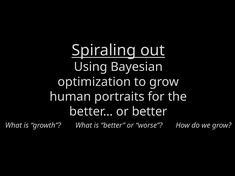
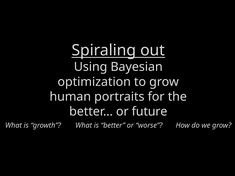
or better: better -> future (150, 112)
